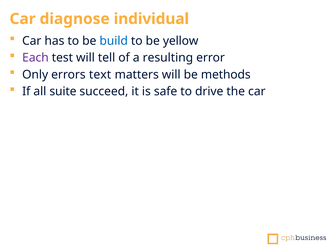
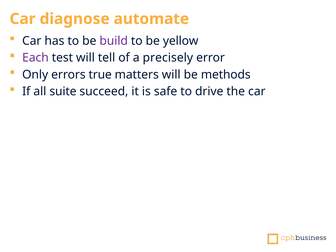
individual: individual -> automate (151, 19)
build colour: blue -> purple (114, 41)
resulting: resulting -> precisely (168, 58)
text: text -> true (100, 75)
